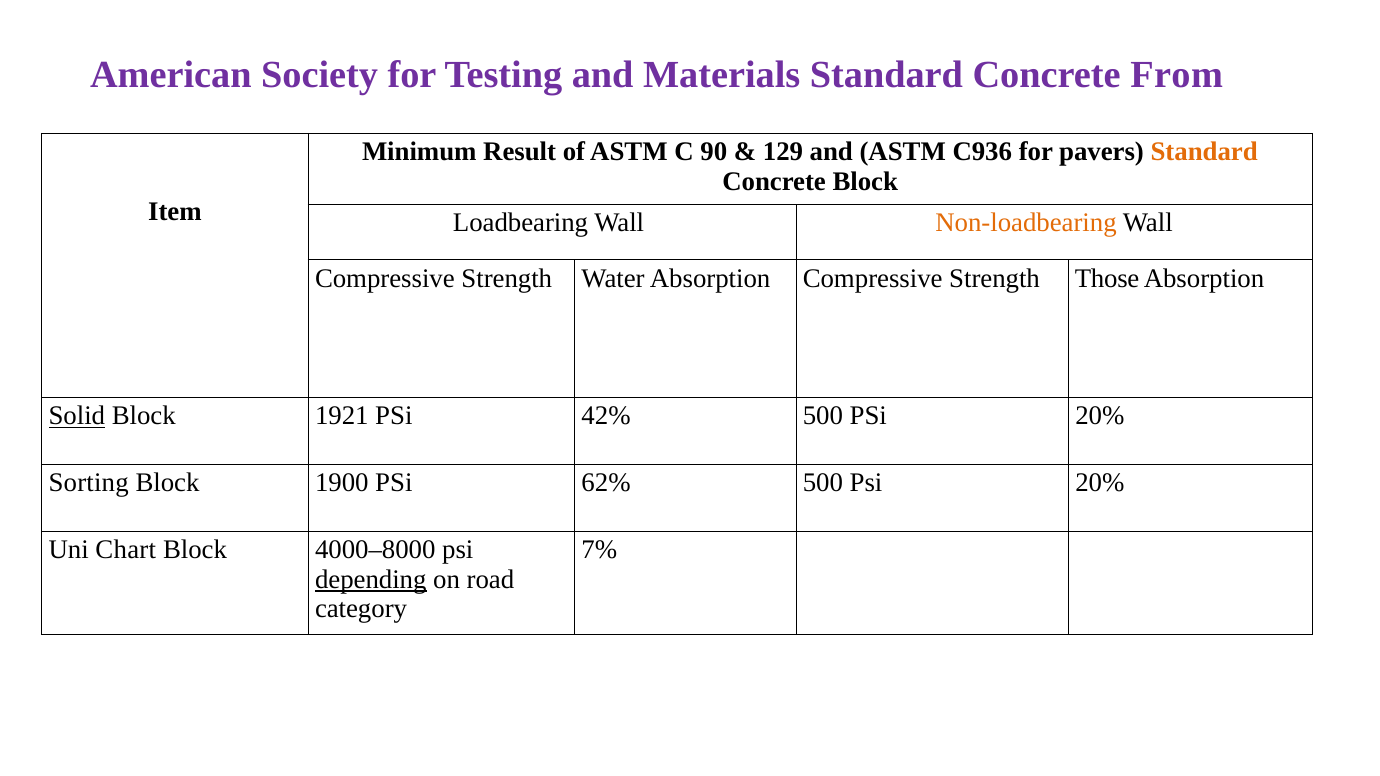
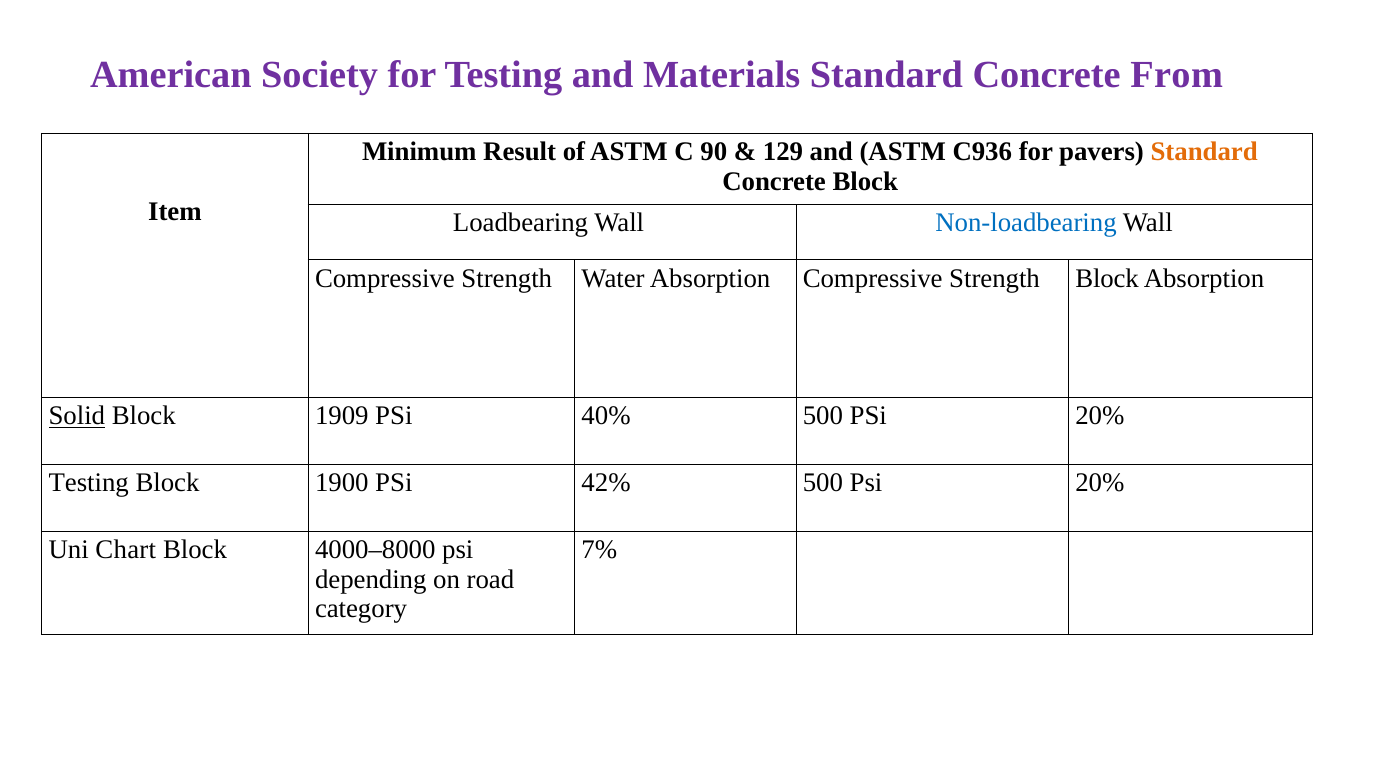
Non-loadbearing colour: orange -> blue (1026, 223)
Strength Those: Those -> Block (1107, 278)
1921: 1921 -> 1909 (342, 416)
42%: 42% -> 40% (606, 416)
Sorting: Sorting -> Testing (89, 483)
62%: 62% -> 42% (606, 483)
depending underline: present -> none (371, 579)
